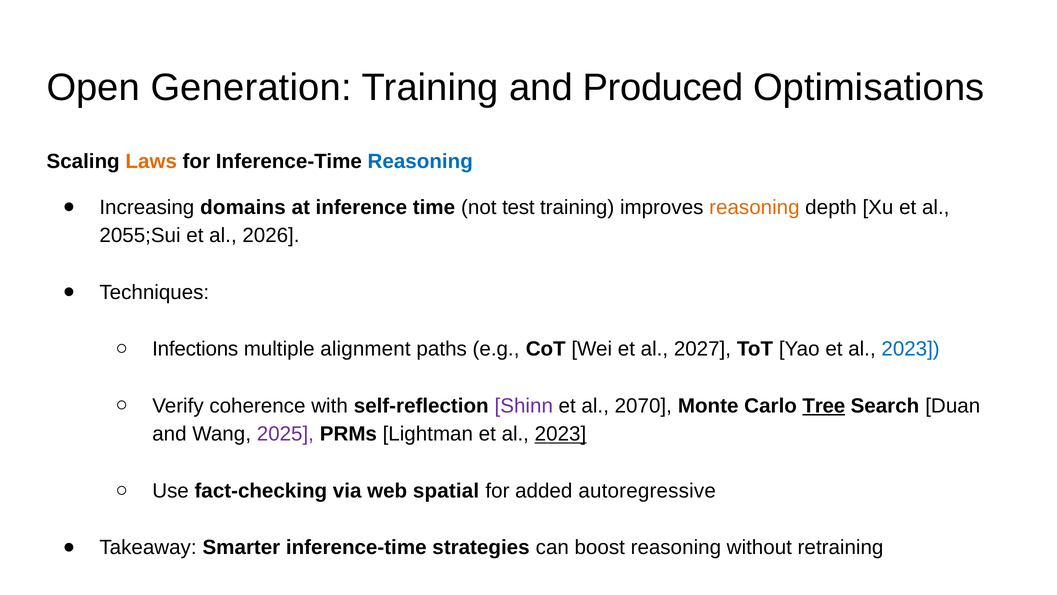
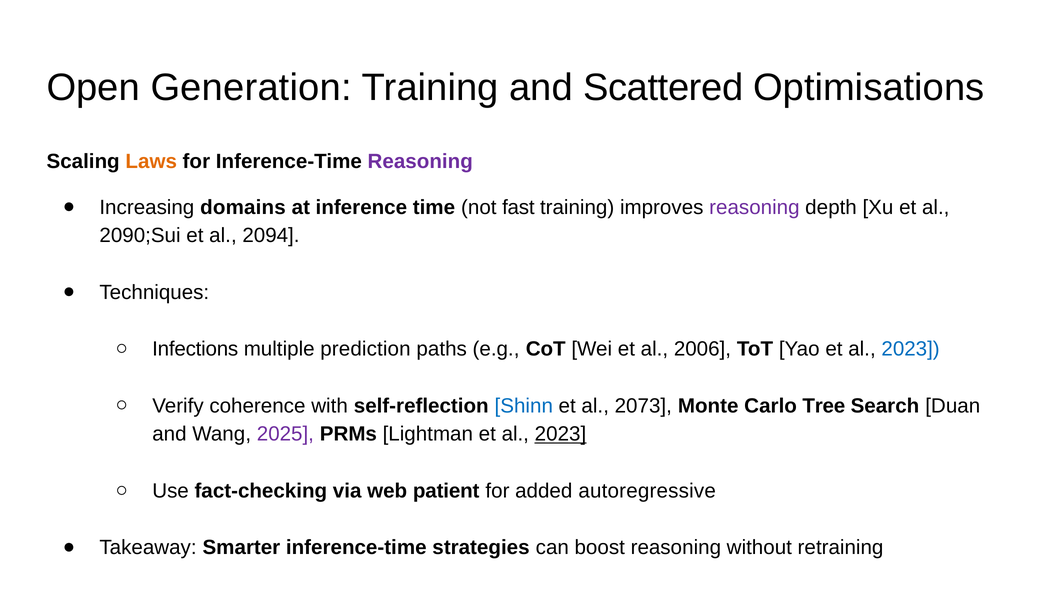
Produced: Produced -> Scattered (663, 88)
Reasoning colour: blue -> purple (420, 161)
test: test -> fast (518, 207)
reasoning colour: orange -> purple (754, 207)
2055;Sui: 2055;Sui -> 2090;Sui (140, 235)
2026: 2026 -> 2094 (271, 235)
alignment: alignment -> prediction (365, 349)
2027: 2027 -> 2006 (702, 349)
Shinn colour: purple -> blue (524, 406)
2070: 2070 -> 2073 (643, 406)
Tree underline: present -> none (824, 406)
spatial: spatial -> patient (446, 491)
